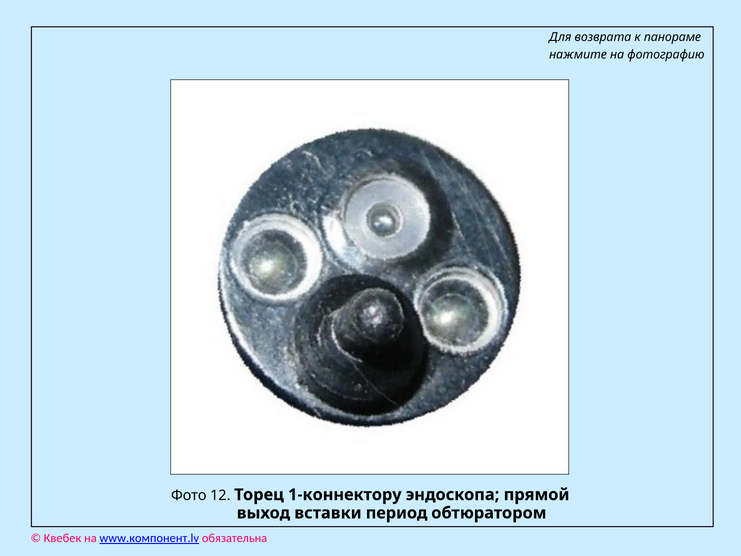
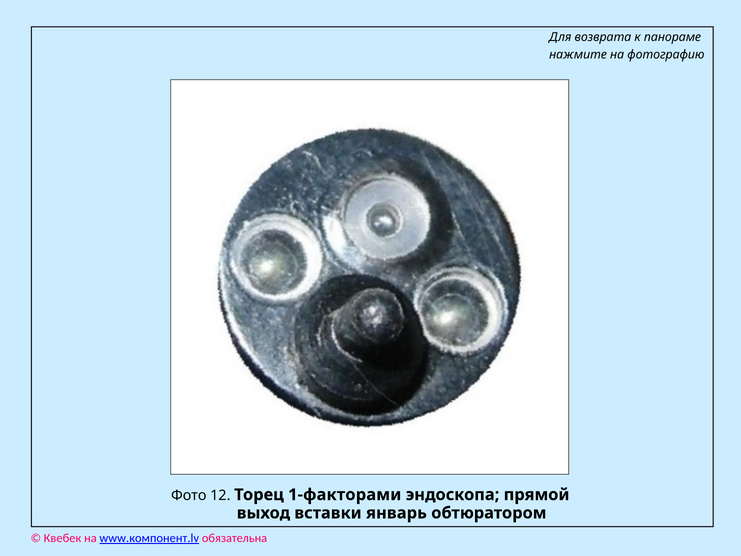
1-коннектору: 1-коннектору -> 1-факторами (345, 494)
период: период -> январь (396, 513)
